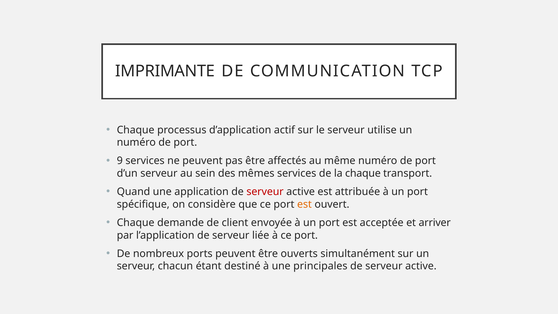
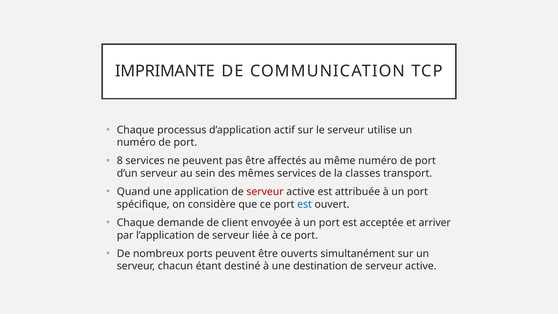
9: 9 -> 8 (120, 161)
la chaque: chaque -> classes (363, 173)
est colour: orange -> blue (304, 204)
principales: principales -> destination (320, 266)
